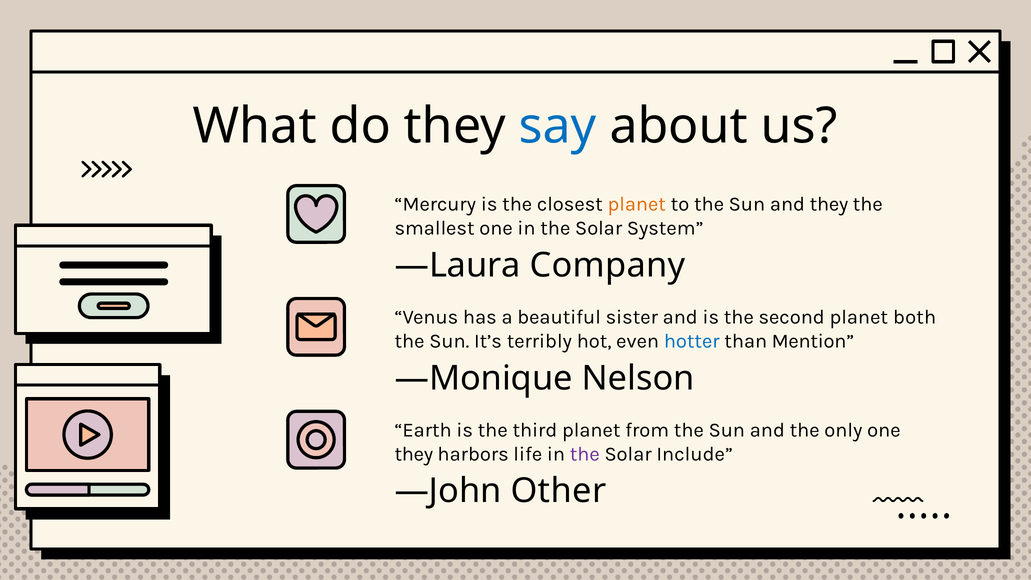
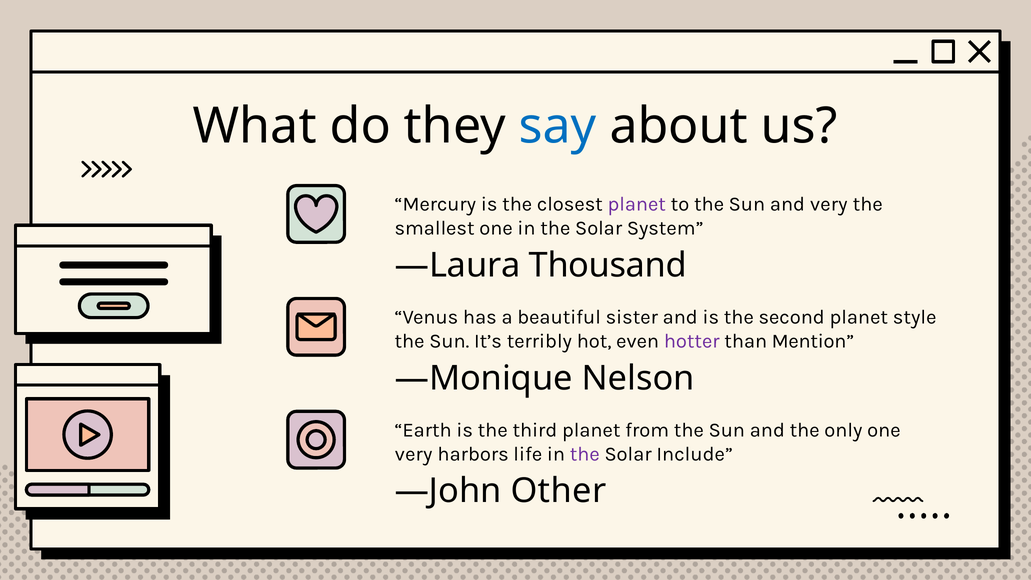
planet colour: orange -> purple (637, 204)
and they: they -> very (829, 204)
Company: Company -> Thousand (608, 265)
both: both -> style (915, 317)
hotter colour: blue -> purple (692, 341)
they: they -> very (414, 454)
